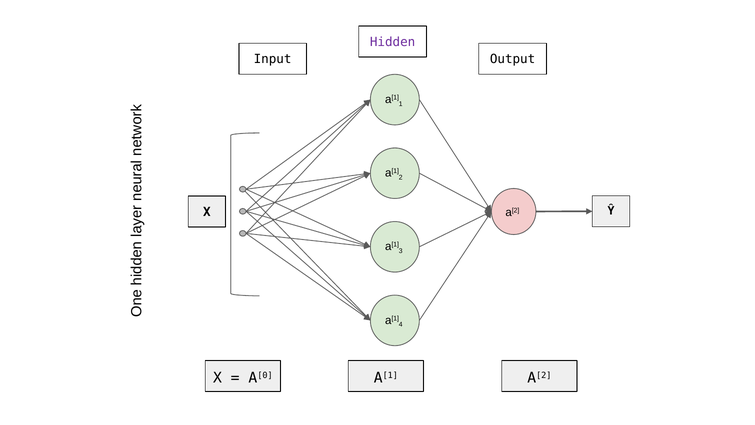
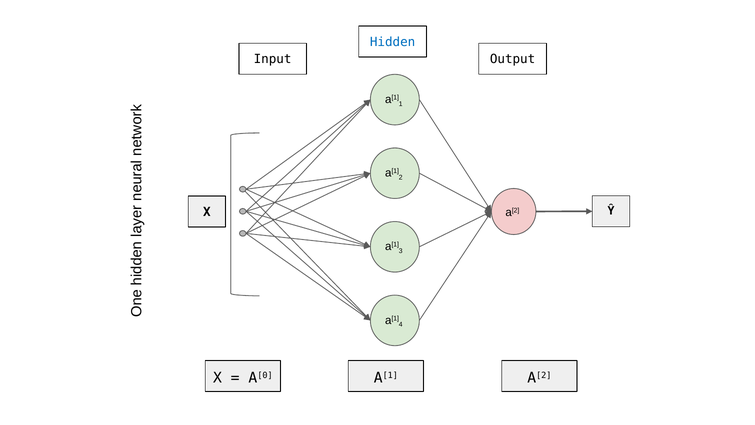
Hidden colour: purple -> blue (393, 42)
